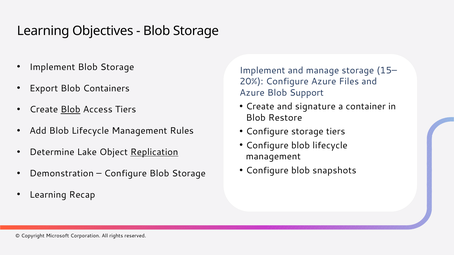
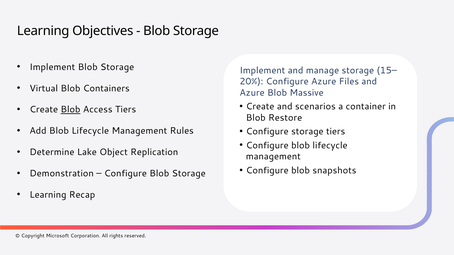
Export: Export -> Virtual (44, 88)
Support: Support -> Massive (307, 93)
signature: signature -> scenarios (315, 107)
Replication underline: present -> none (154, 152)
